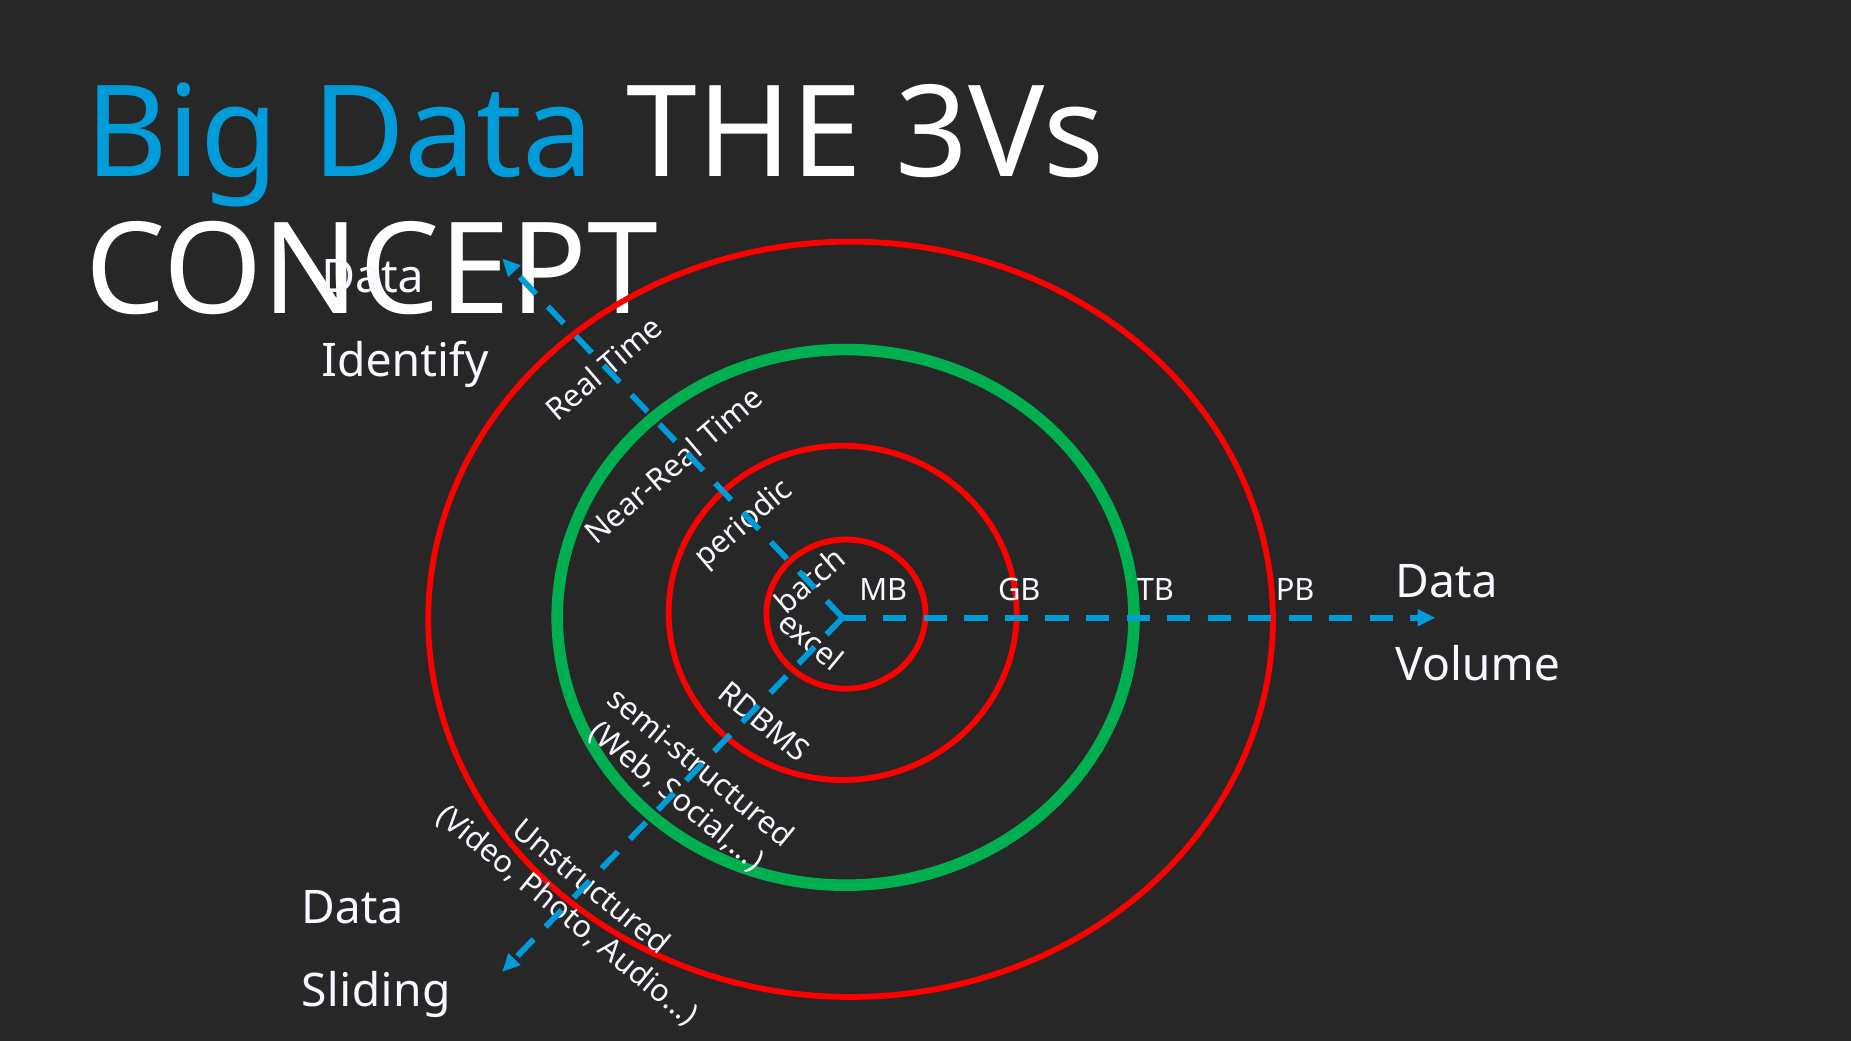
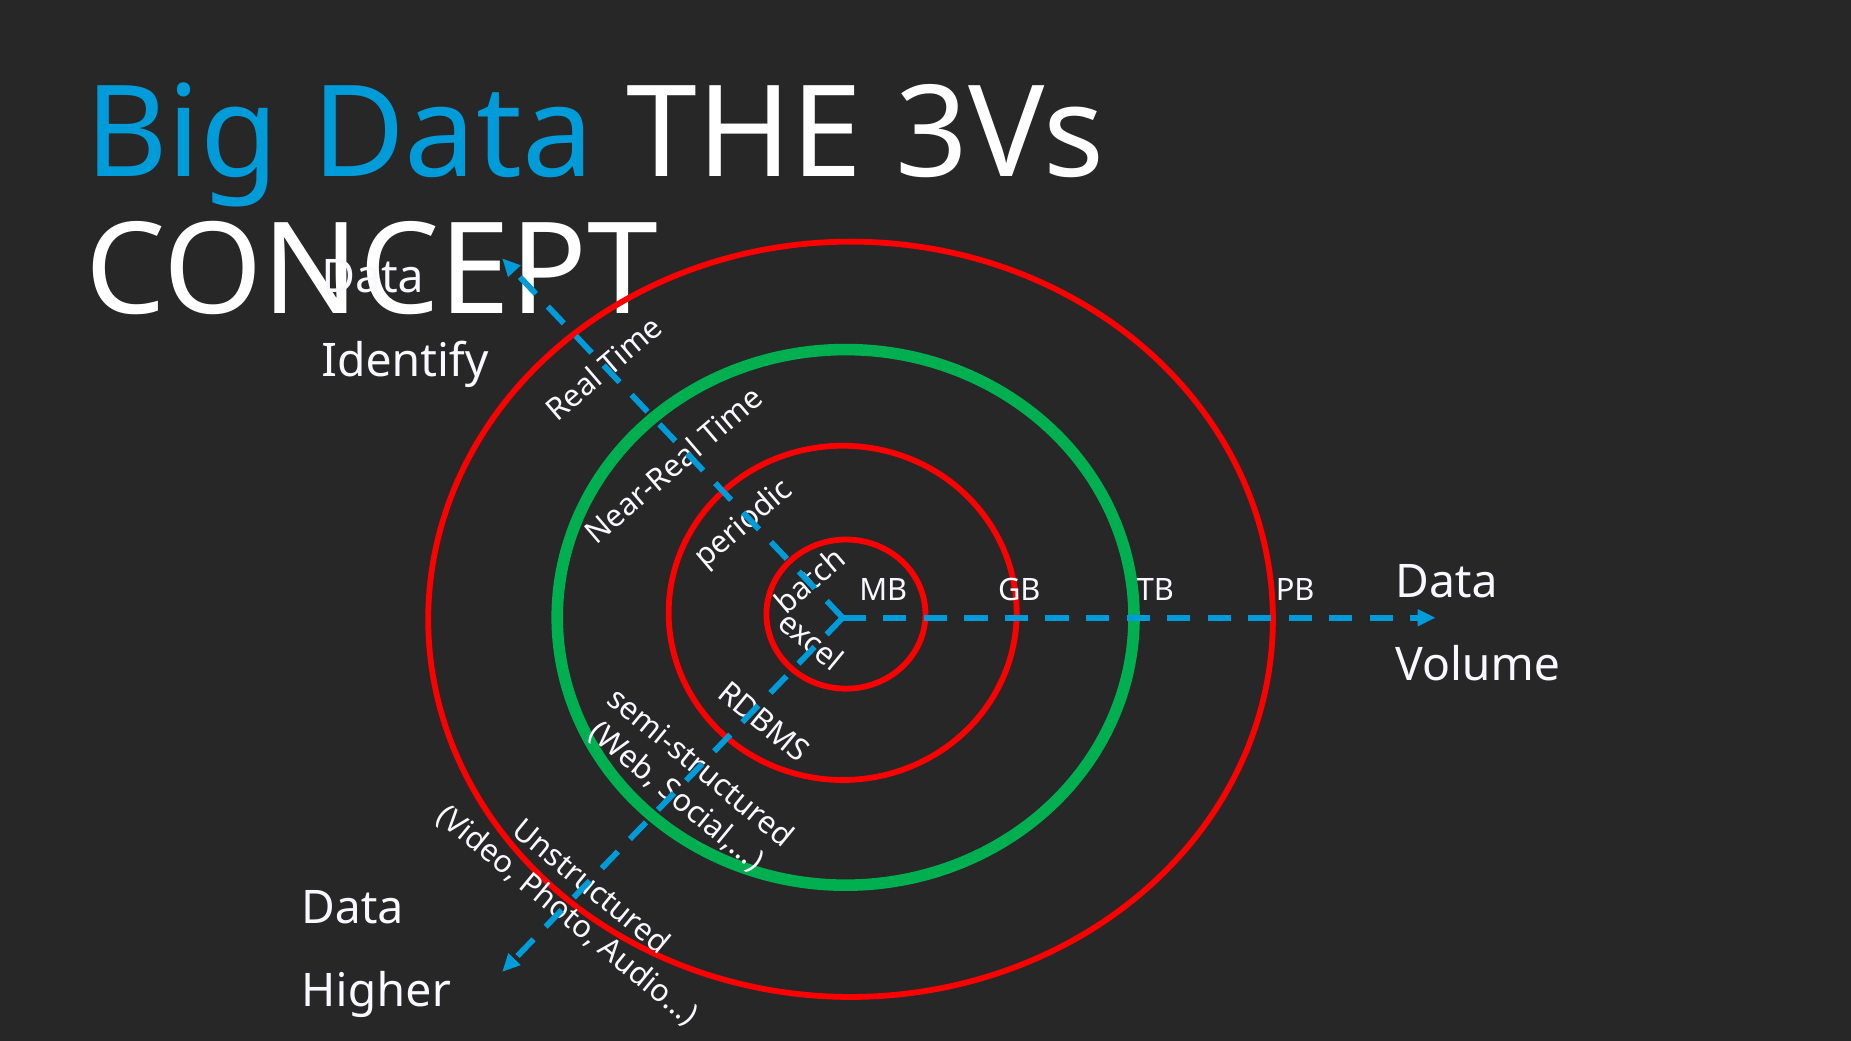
Sliding: Sliding -> Higher (376, 991)
